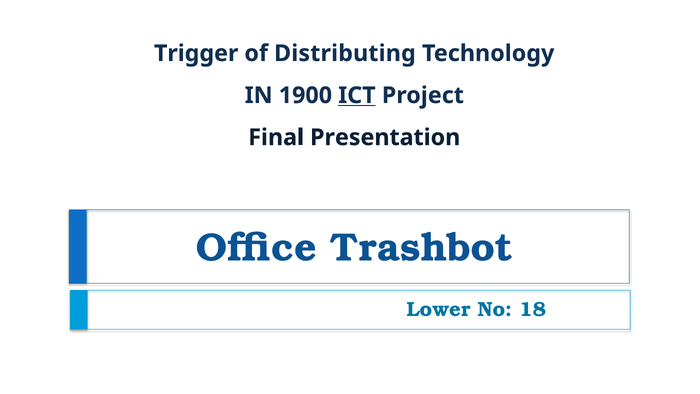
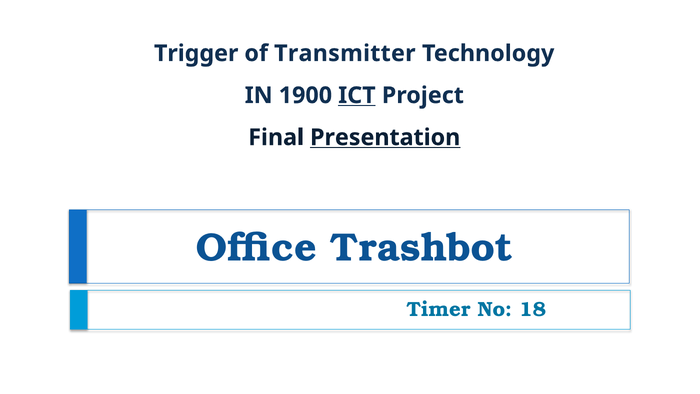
Distributing: Distributing -> Transmitter (345, 53)
Presentation underline: none -> present (385, 137)
Lower: Lower -> Timer (439, 309)
